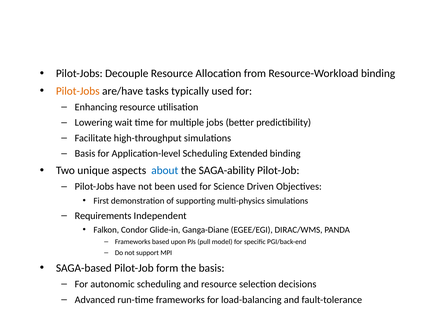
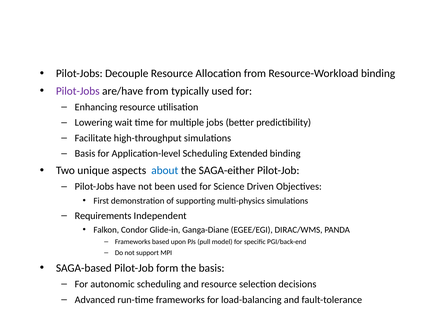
Pilot-Jobs colour: orange -> purple (78, 91)
are/have tasks: tasks -> from (157, 91)
SAGA-ability: SAGA-ability -> SAGA-either (227, 170)
